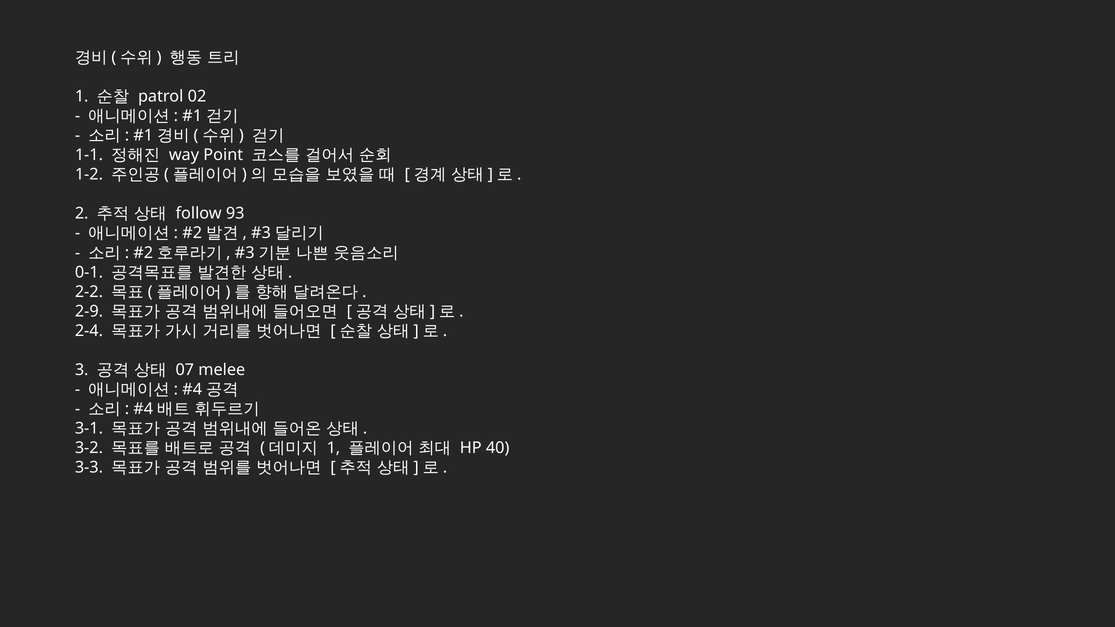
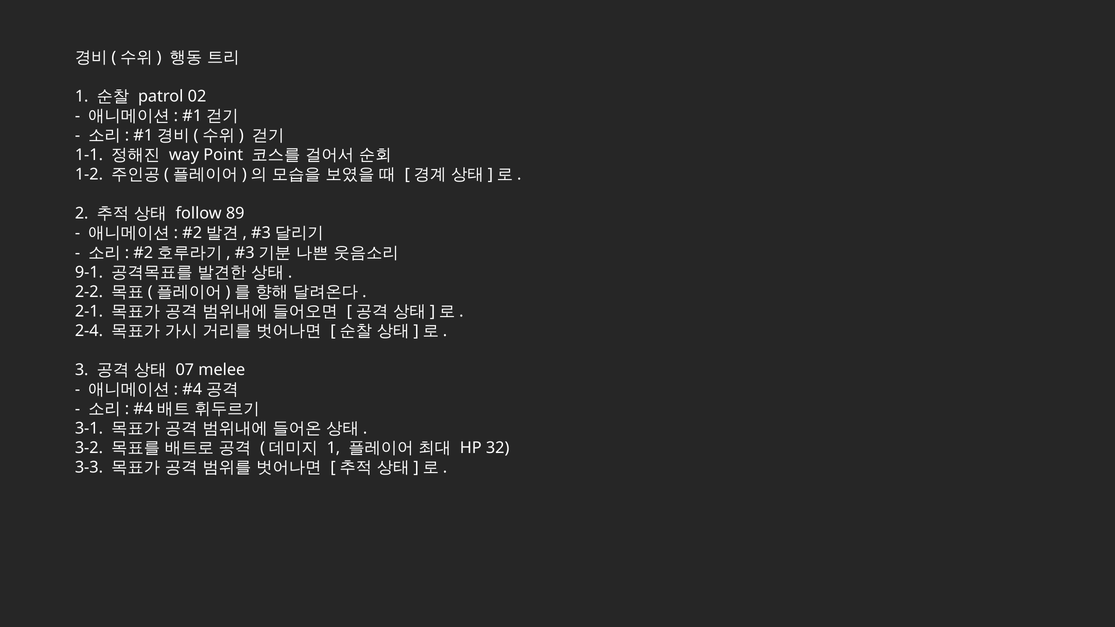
93: 93 -> 89 (235, 214)
0-1: 0-1 -> 9-1 (89, 272)
2-9: 2-9 -> 2-1 (89, 311)
40: 40 -> 32 (498, 448)
